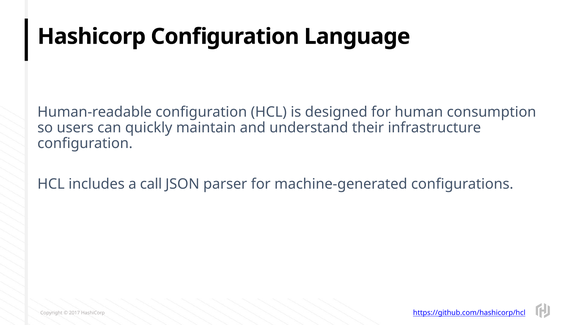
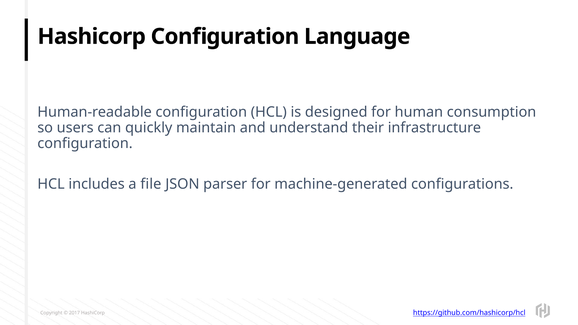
call: call -> file (151, 184)
